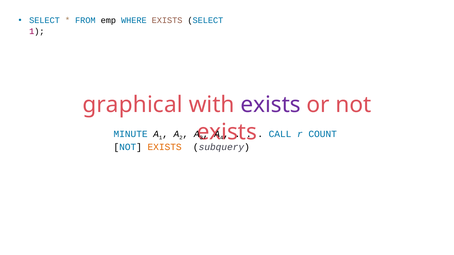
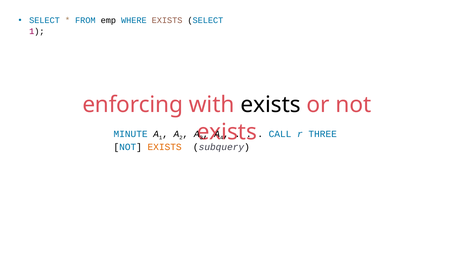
graphical: graphical -> enforcing (133, 105)
exists colour: purple -> black (271, 105)
COUNT: COUNT -> THREE (323, 134)
